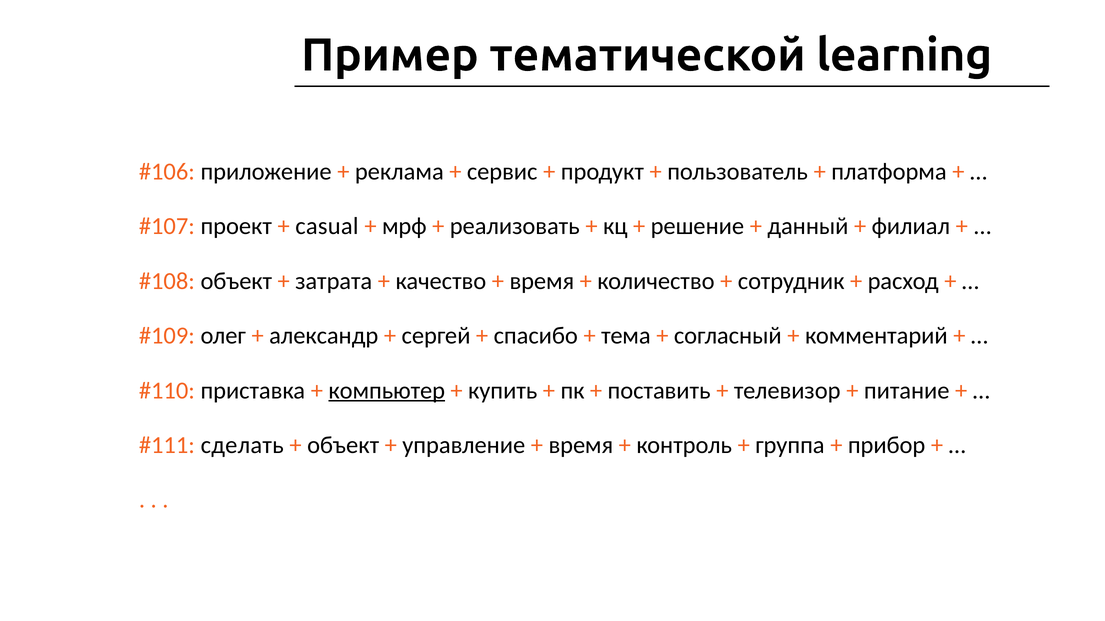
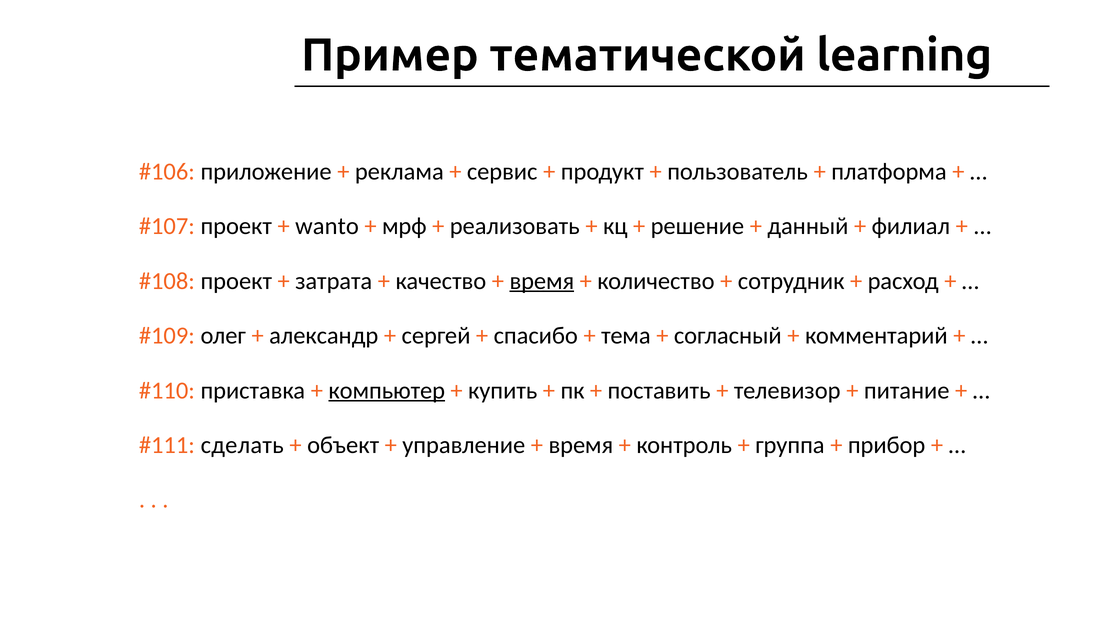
casual: casual -> wanto (327, 226)
объект: объект -> проект (236, 281)
время underline: none -> present (542, 281)
